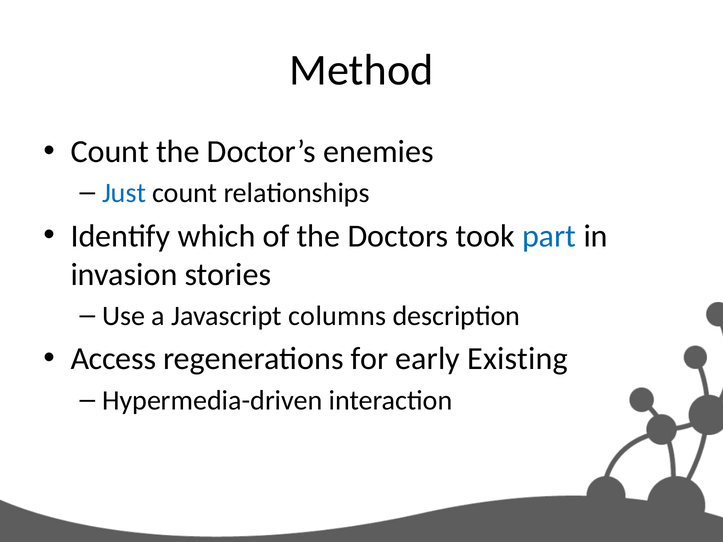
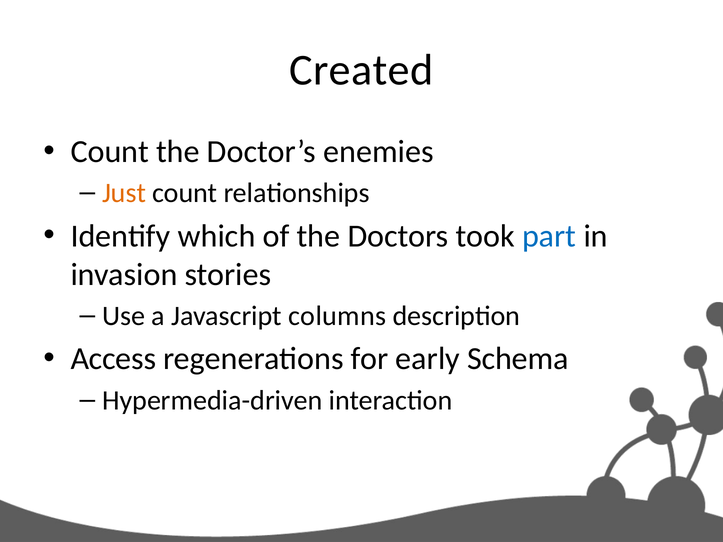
Method: Method -> Created (361, 70)
Just colour: blue -> orange (124, 193)
Existing: Existing -> Schema (518, 359)
